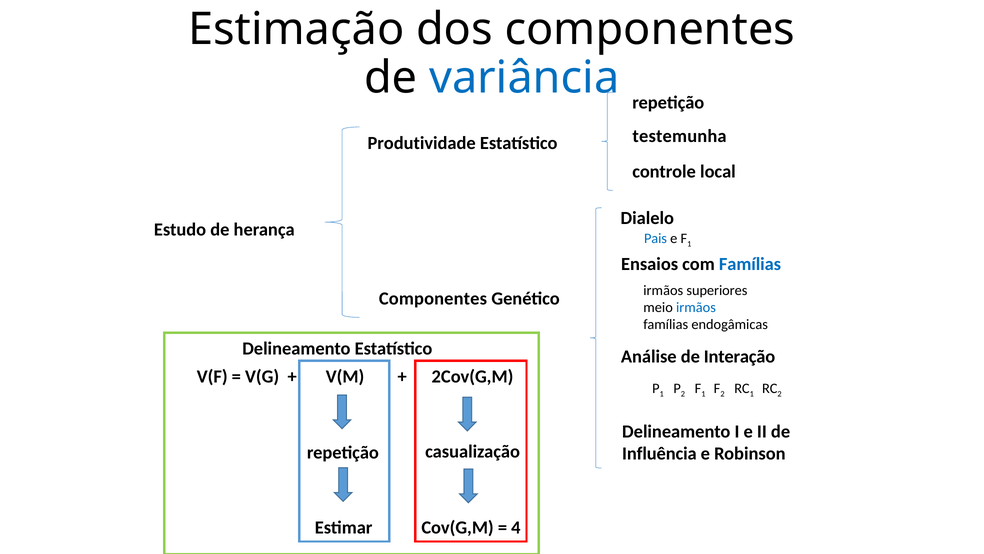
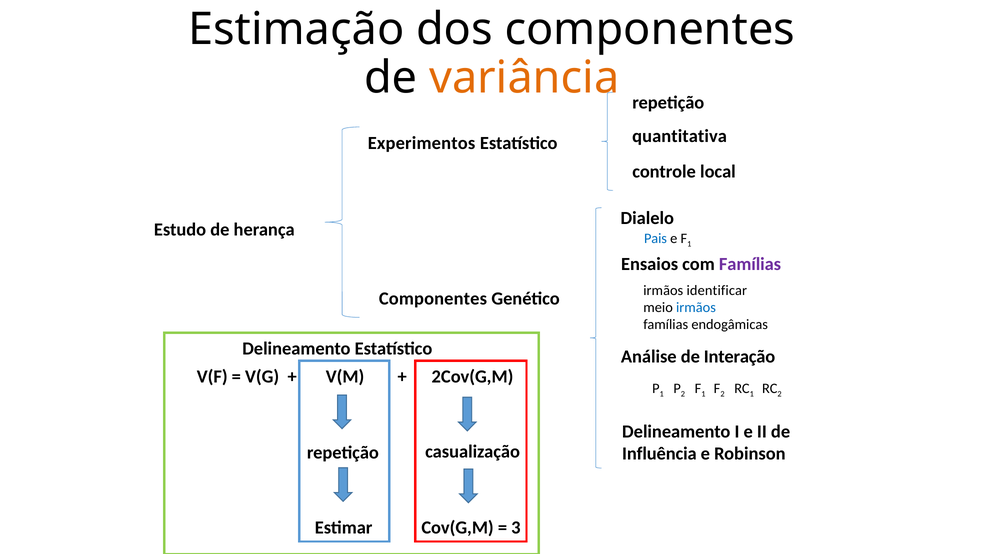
variância colour: blue -> orange (524, 78)
testemunha: testemunha -> quantitativa (680, 136)
Produtividade: Produtividade -> Experimentos (422, 143)
Famílias colour: blue -> purple (750, 264)
superiores: superiores -> identificar (717, 290)
4: 4 -> 3 (516, 527)
